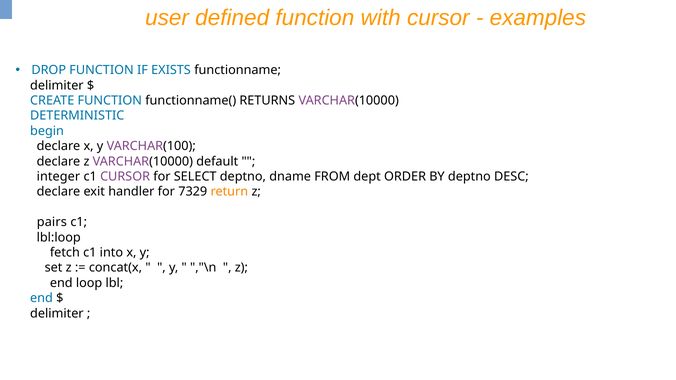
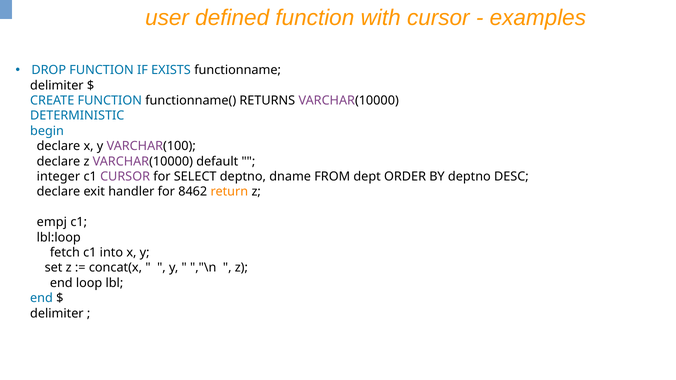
7329: 7329 -> 8462 (193, 192)
pairs: pairs -> empj (52, 222)
